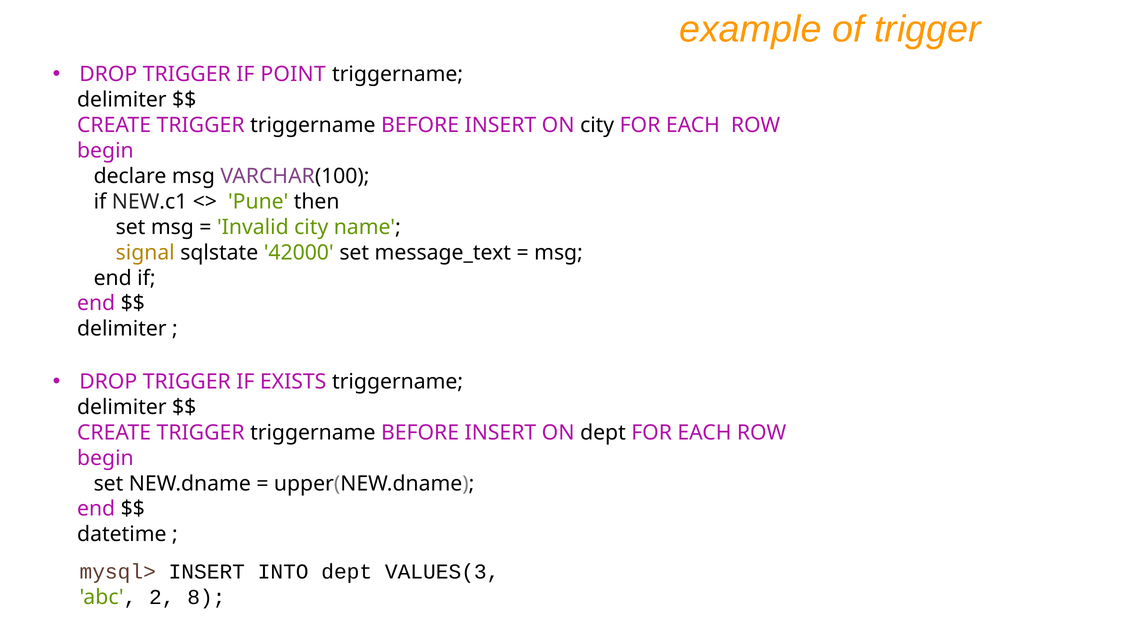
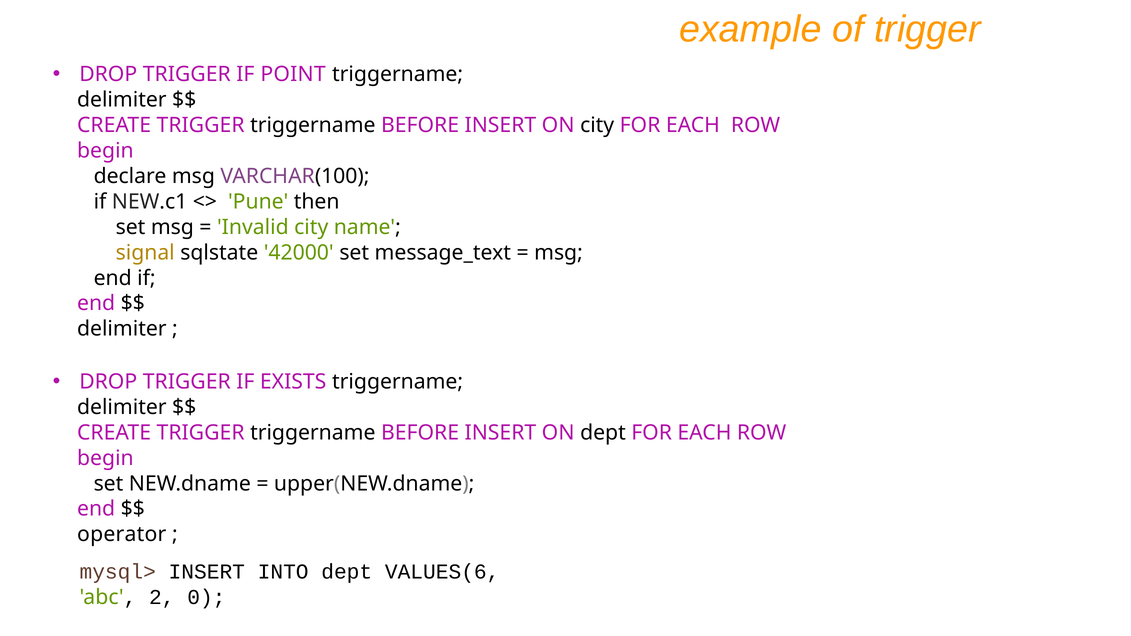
datetime: datetime -> operator (122, 535)
VALUES(3: VALUES(3 -> VALUES(6 (442, 572)
8: 8 -> 0 (206, 597)
